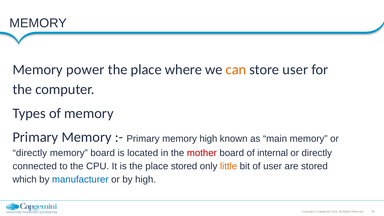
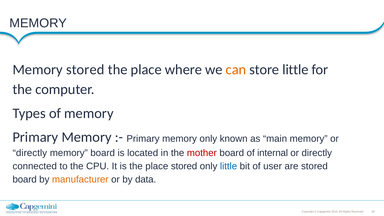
Memory power: power -> stored (85, 70)
store user: user -> little (295, 70)
memory high: high -> only (208, 139)
little colour: orange -> blue (229, 166)
which: which -> board (25, 179)
manufacturer colour: blue -> orange (80, 179)
by high: high -> data (146, 179)
